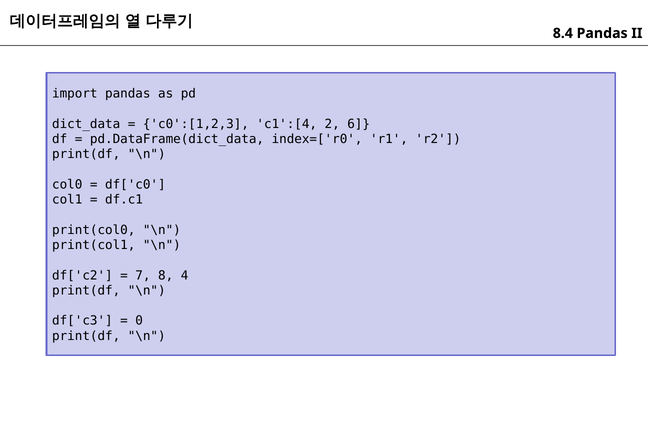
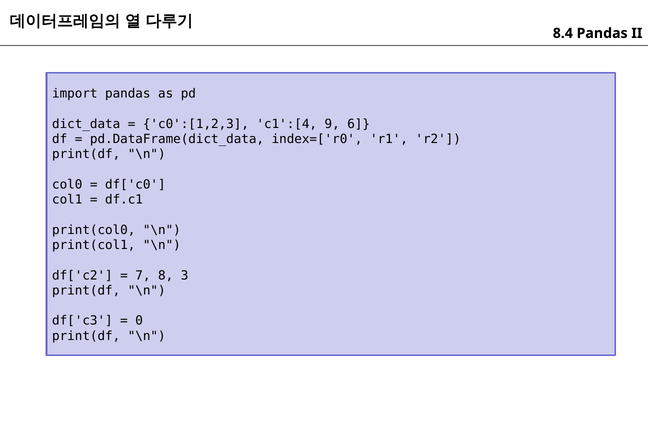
2: 2 -> 9 (332, 124)
4: 4 -> 3 (185, 275)
